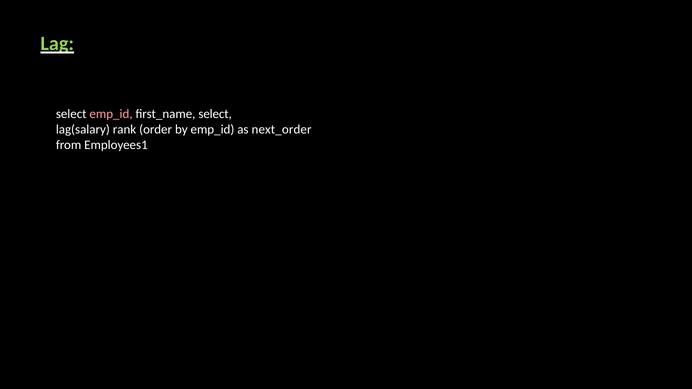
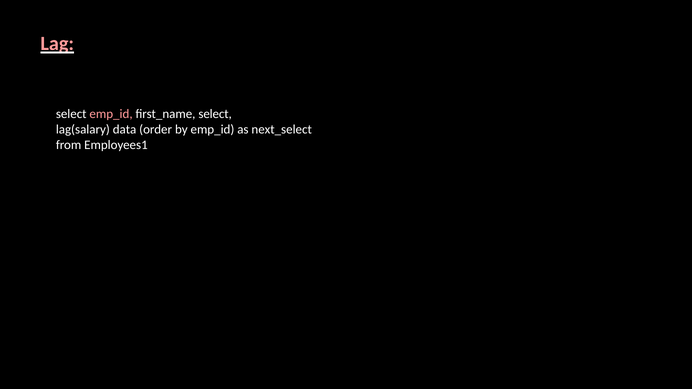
Lag colour: light green -> pink (57, 44)
rank: rank -> data (125, 129)
next_order: next_order -> next_select (282, 129)
